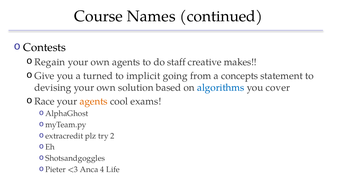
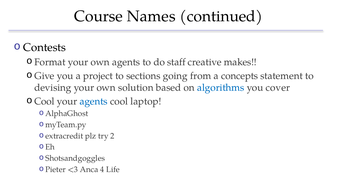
Regain: Regain -> Format (50, 62)
turned: turned -> project (98, 76)
implicit: implicit -> sections (143, 76)
Race: Race -> Cool (44, 101)
agents colour: orange -> blue (94, 101)
exams: exams -> laptop (146, 101)
